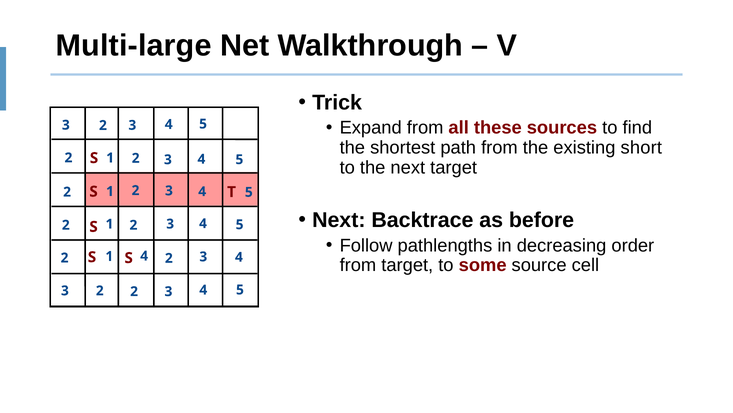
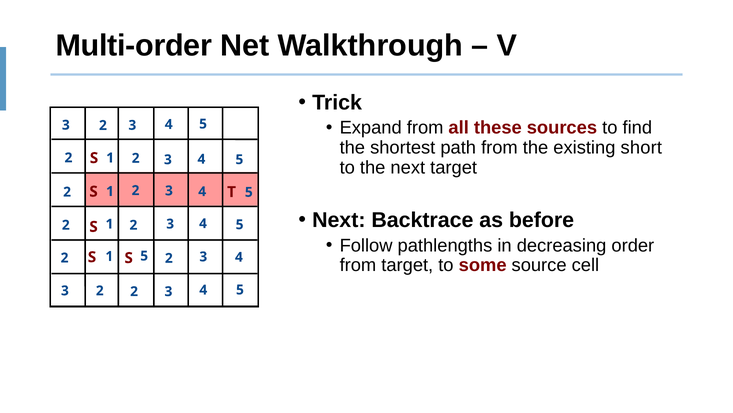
Multi-large: Multi-large -> Multi-order (134, 46)
1 4: 4 -> 5 (144, 256)
